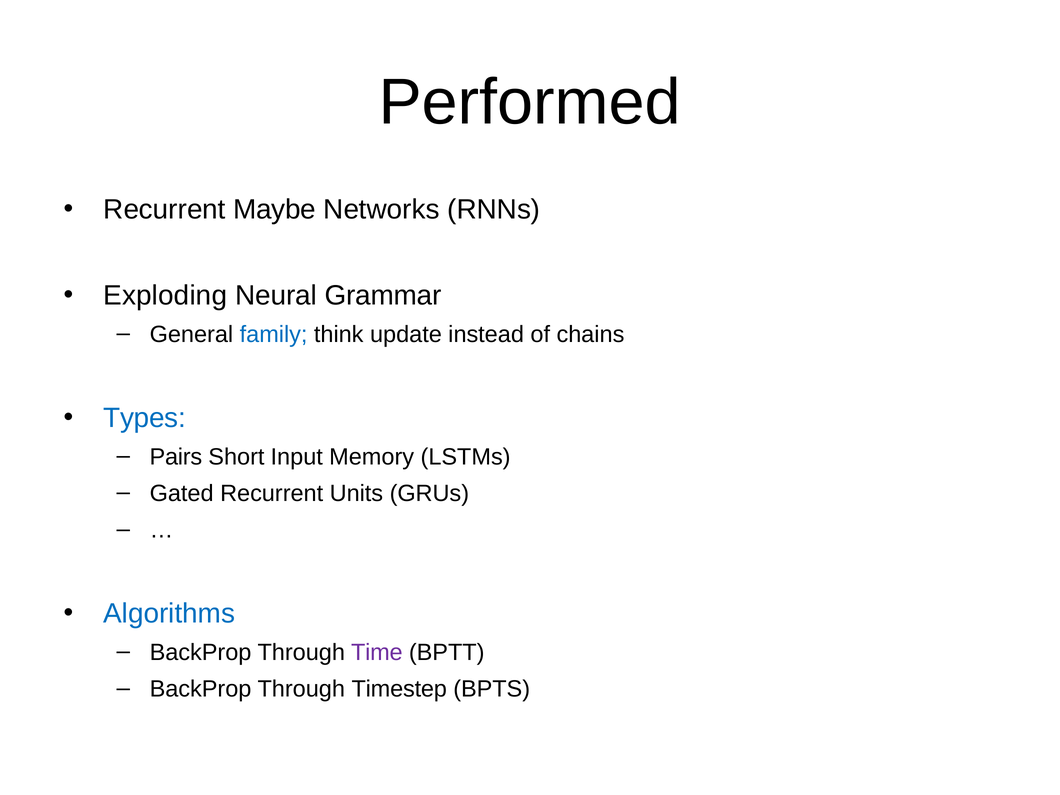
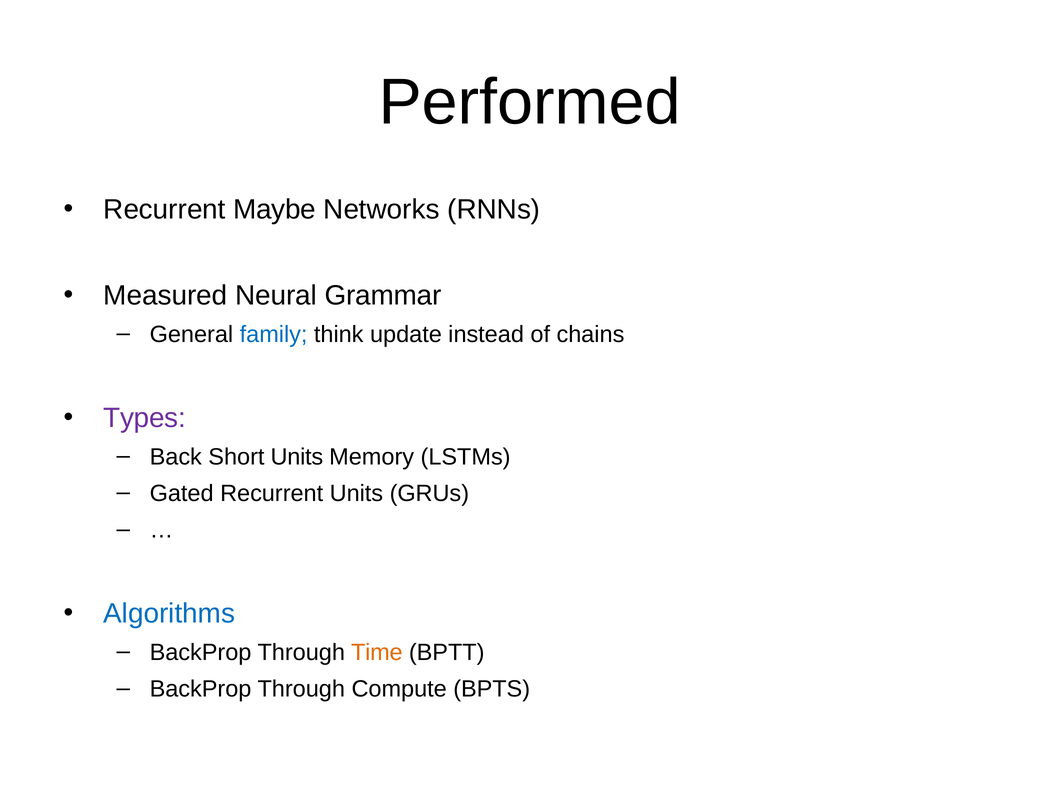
Exploding: Exploding -> Measured (165, 296)
Types colour: blue -> purple (145, 418)
Pairs: Pairs -> Back (176, 457)
Short Input: Input -> Units (297, 457)
Time colour: purple -> orange (377, 652)
Timestep: Timestep -> Compute (399, 689)
